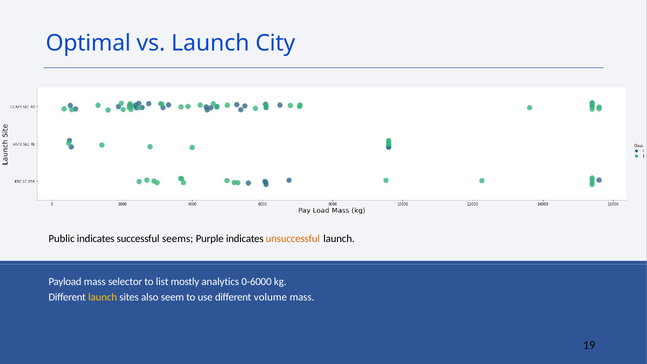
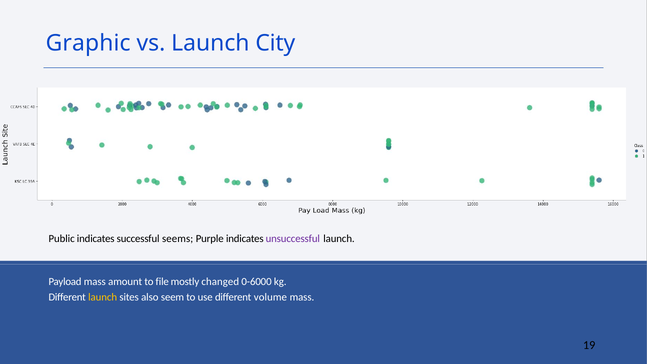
Optimal: Optimal -> Graphic (88, 43)
unsuccessful colour: orange -> purple (293, 239)
selector: selector -> amount (125, 281)
list: list -> file (162, 281)
analytics: analytics -> changed (220, 281)
